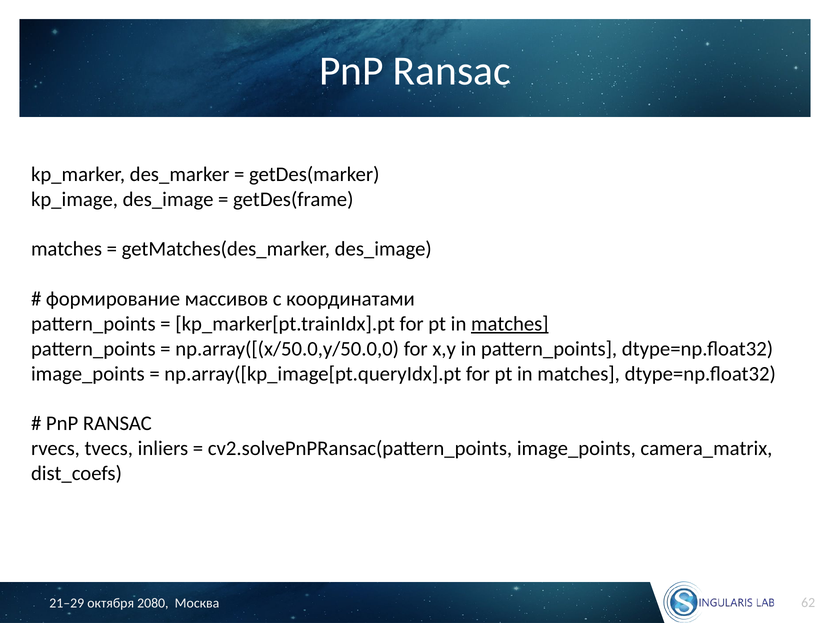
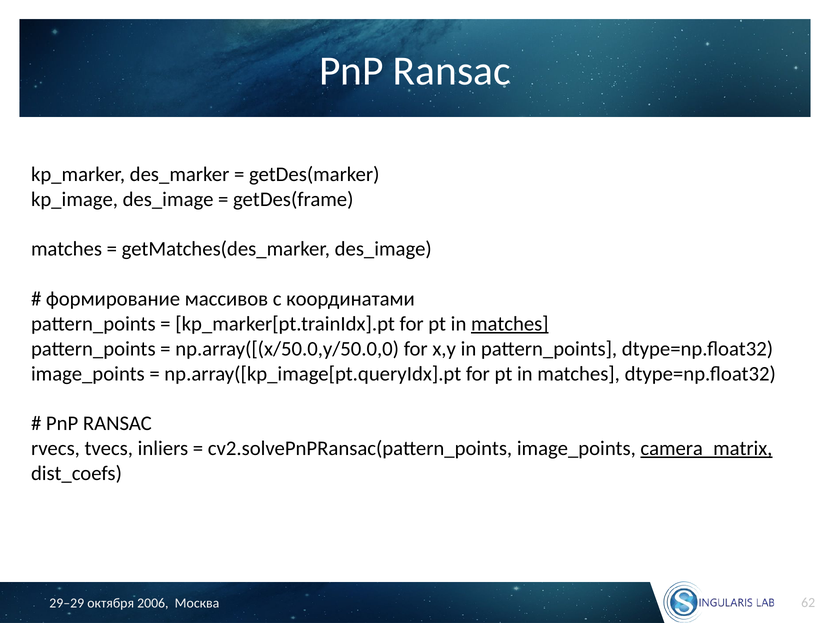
camera_matrix underline: none -> present (706, 448)
21–29: 21–29 -> 29–29 (67, 603)
2080: 2080 -> 2006 (153, 603)
